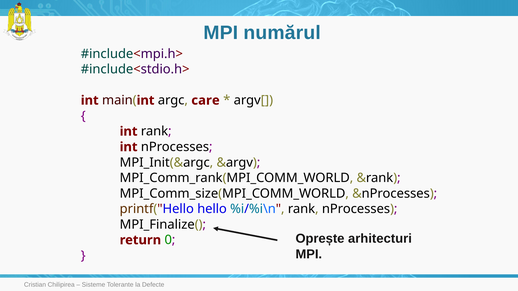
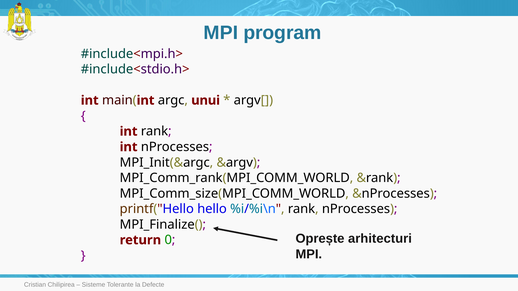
numărul: numărul -> program (282, 33)
care: care -> unui (206, 100)
